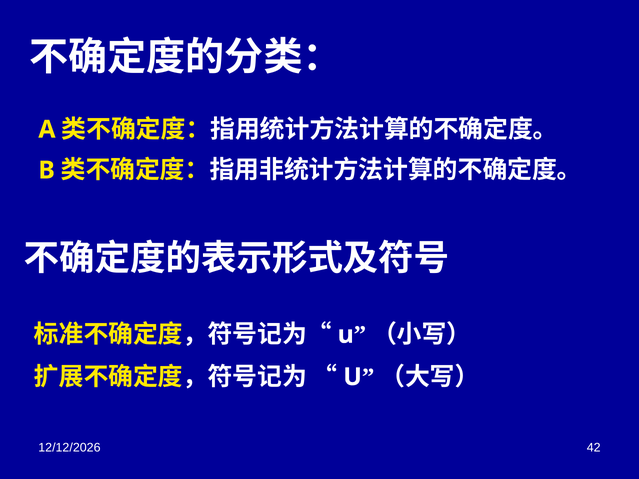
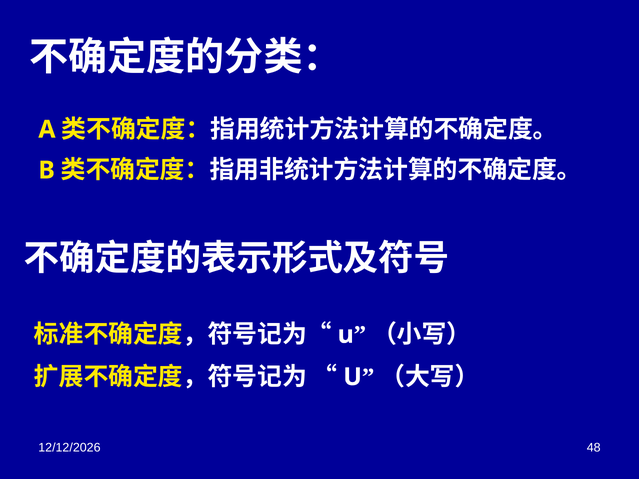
42: 42 -> 48 (594, 448)
